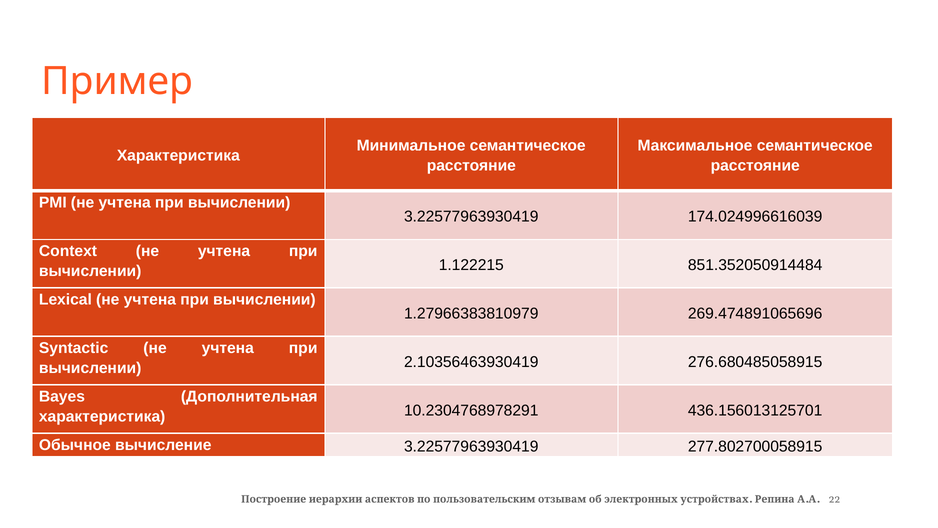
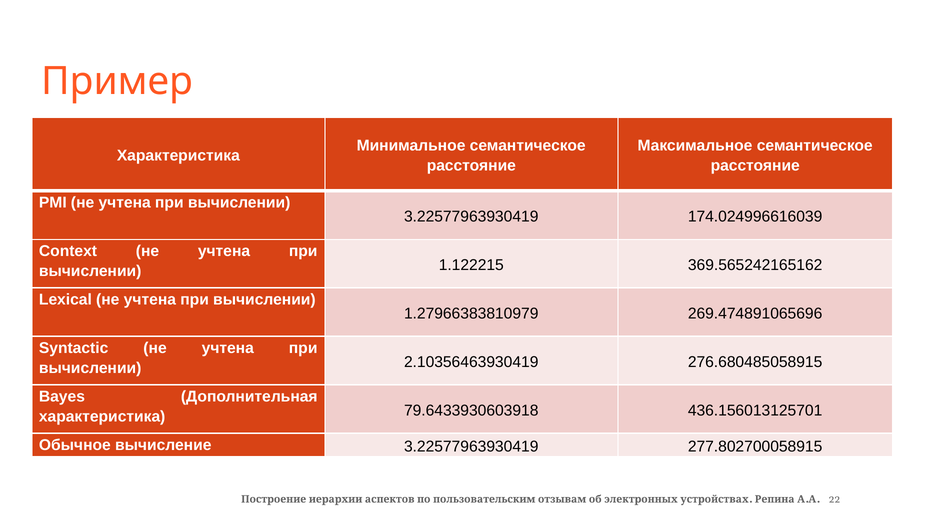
851.352050914484: 851.352050914484 -> 369.565242165162 (755, 265)
10.2304768978291: 10.2304768978291 -> 79.6433930603918 (471, 410)
